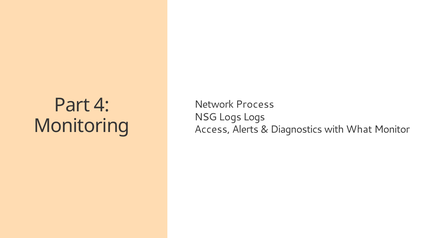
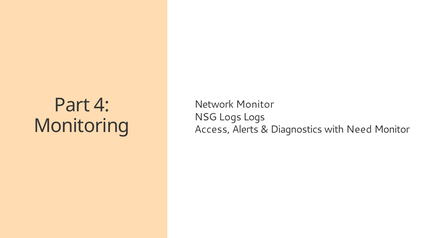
Network Process: Process -> Monitor (255, 105)
What: What -> Need (359, 129)
